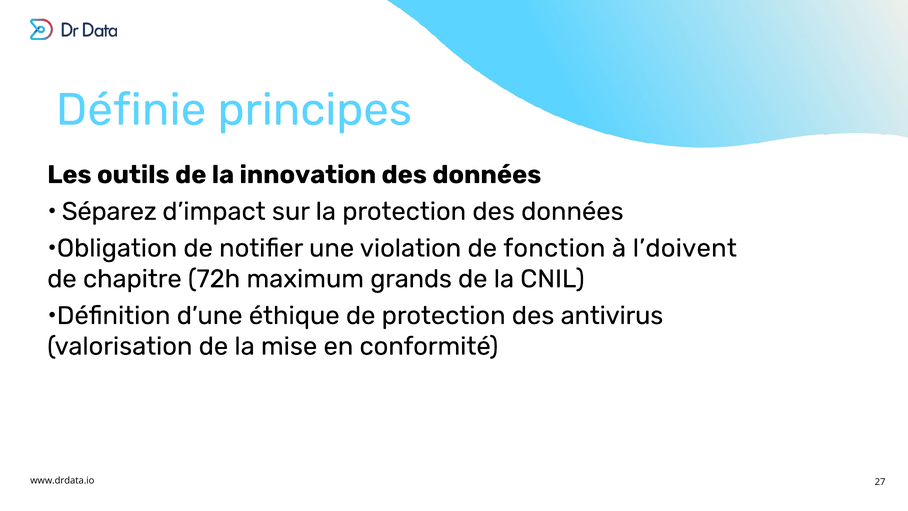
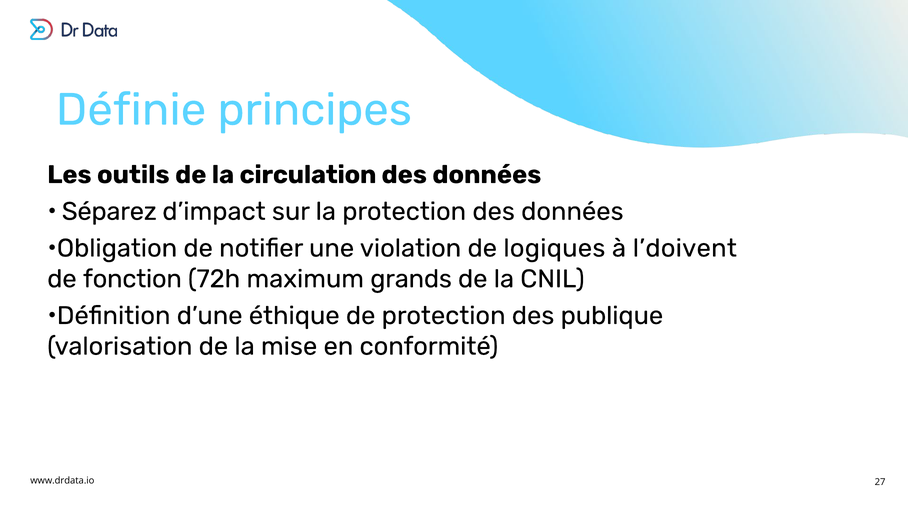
innovation: innovation -> circulation (308, 175)
fonction: fonction -> logiques (554, 248)
chapitre: chapitre -> fonction (132, 279)
antivirus: antivirus -> publique (612, 315)
